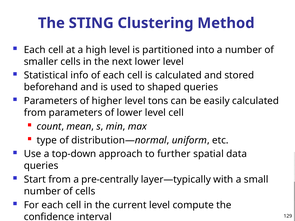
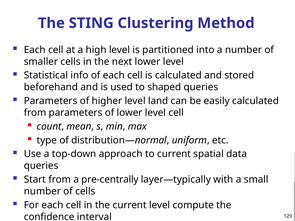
tons: tons -> land (158, 101)
to further: further -> current (174, 154)
